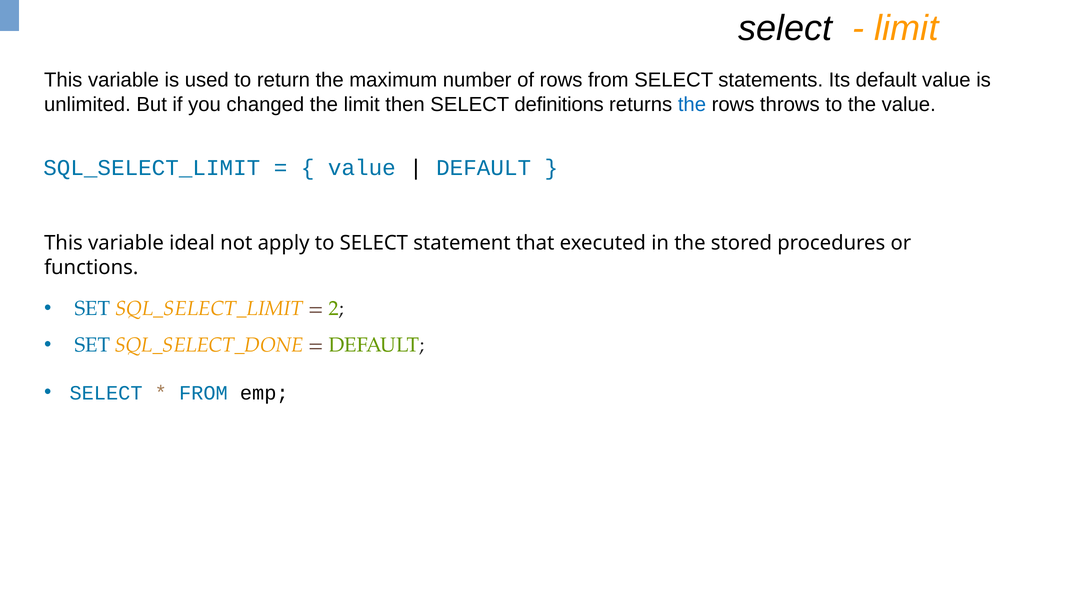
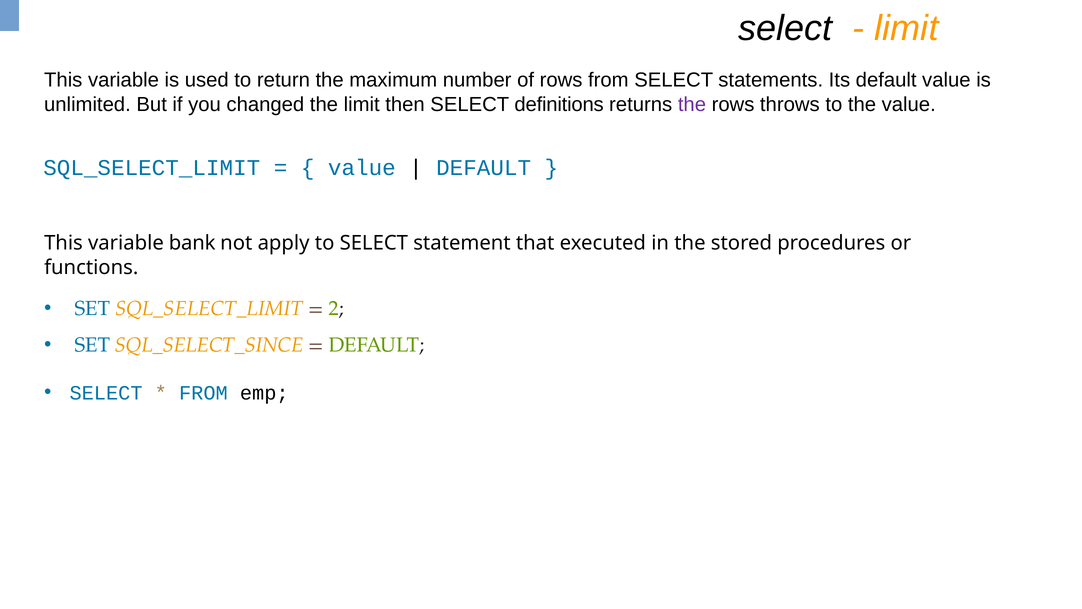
the colour: blue -> purple (692, 104)
ideal: ideal -> bank (192, 243)
SQL_SELECT_DONE: SQL_SELECT_DONE -> SQL_SELECT_SINCE (209, 345)
